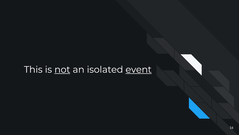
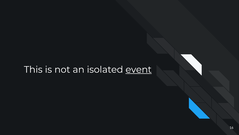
not underline: present -> none (62, 69)
